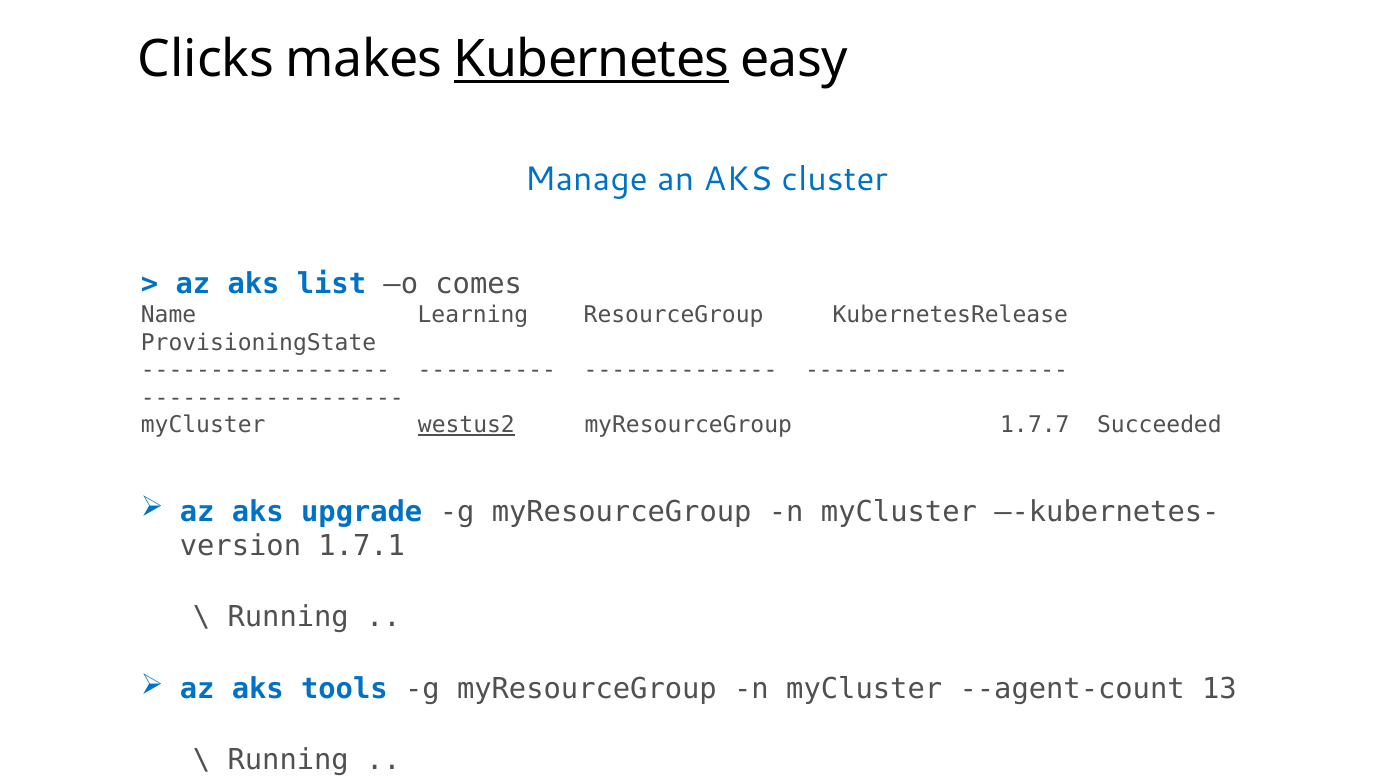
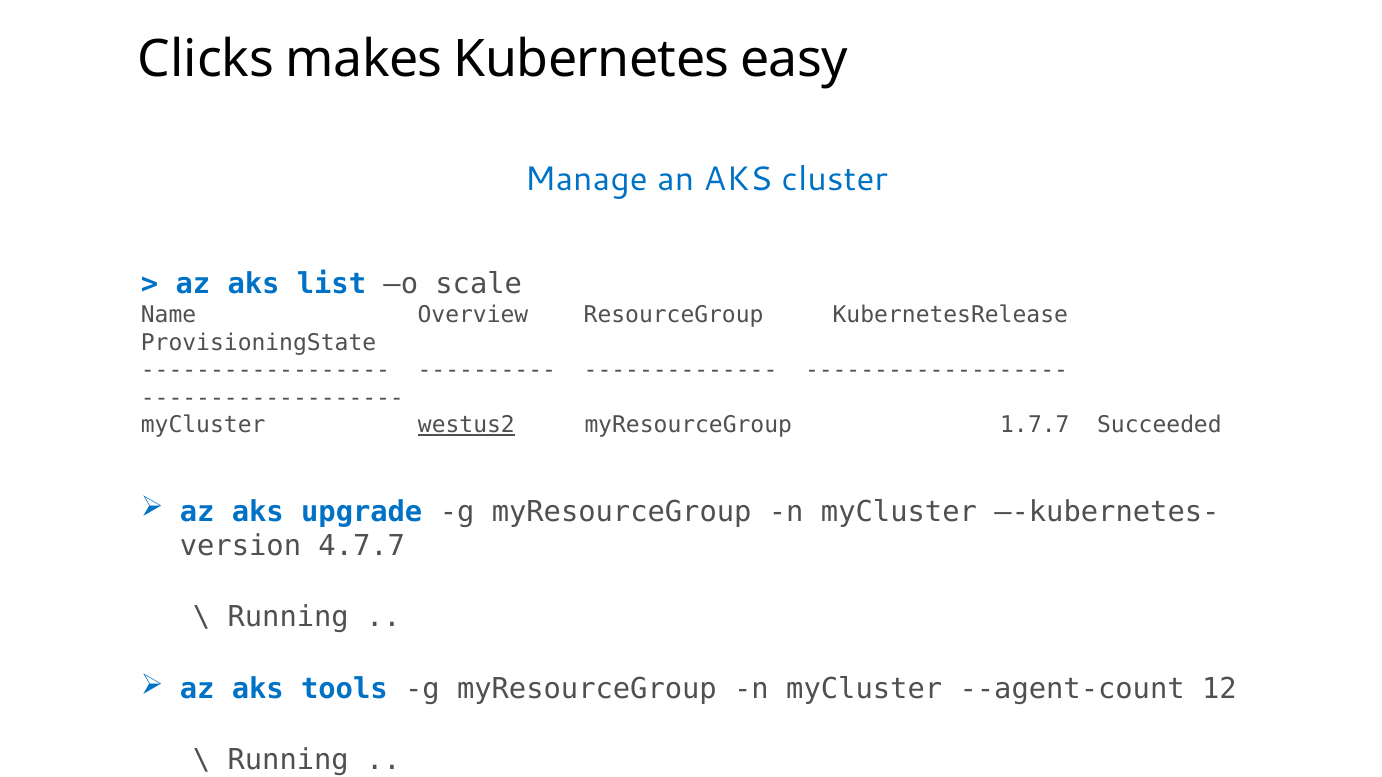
Kubernetes underline: present -> none (592, 59)
comes: comes -> scale (479, 284)
Learning: Learning -> Overview (473, 315)
1.7.1: 1.7.1 -> 4.7.7 (362, 547)
13: 13 -> 12 (1219, 689)
